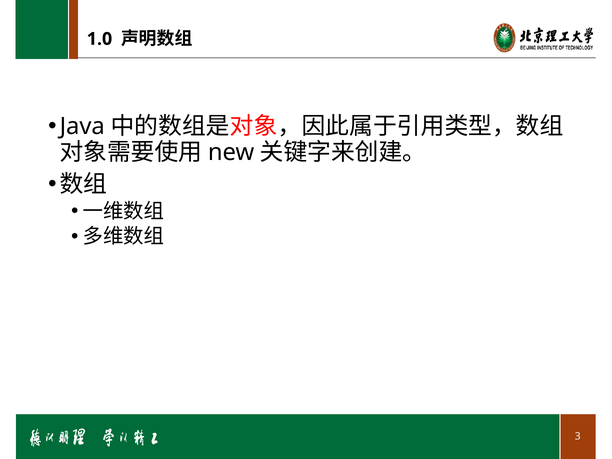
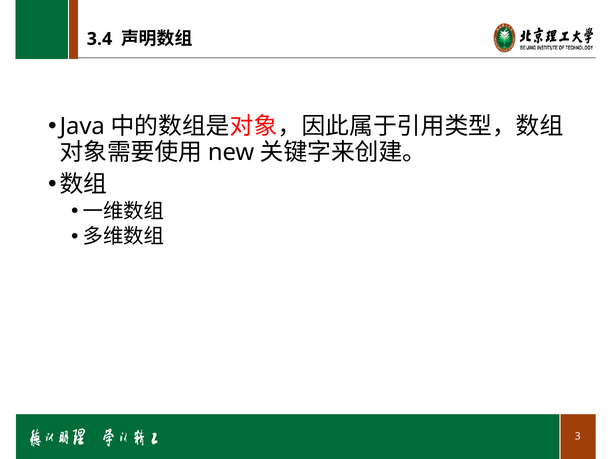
1.0: 1.0 -> 3.4 (99, 39)
